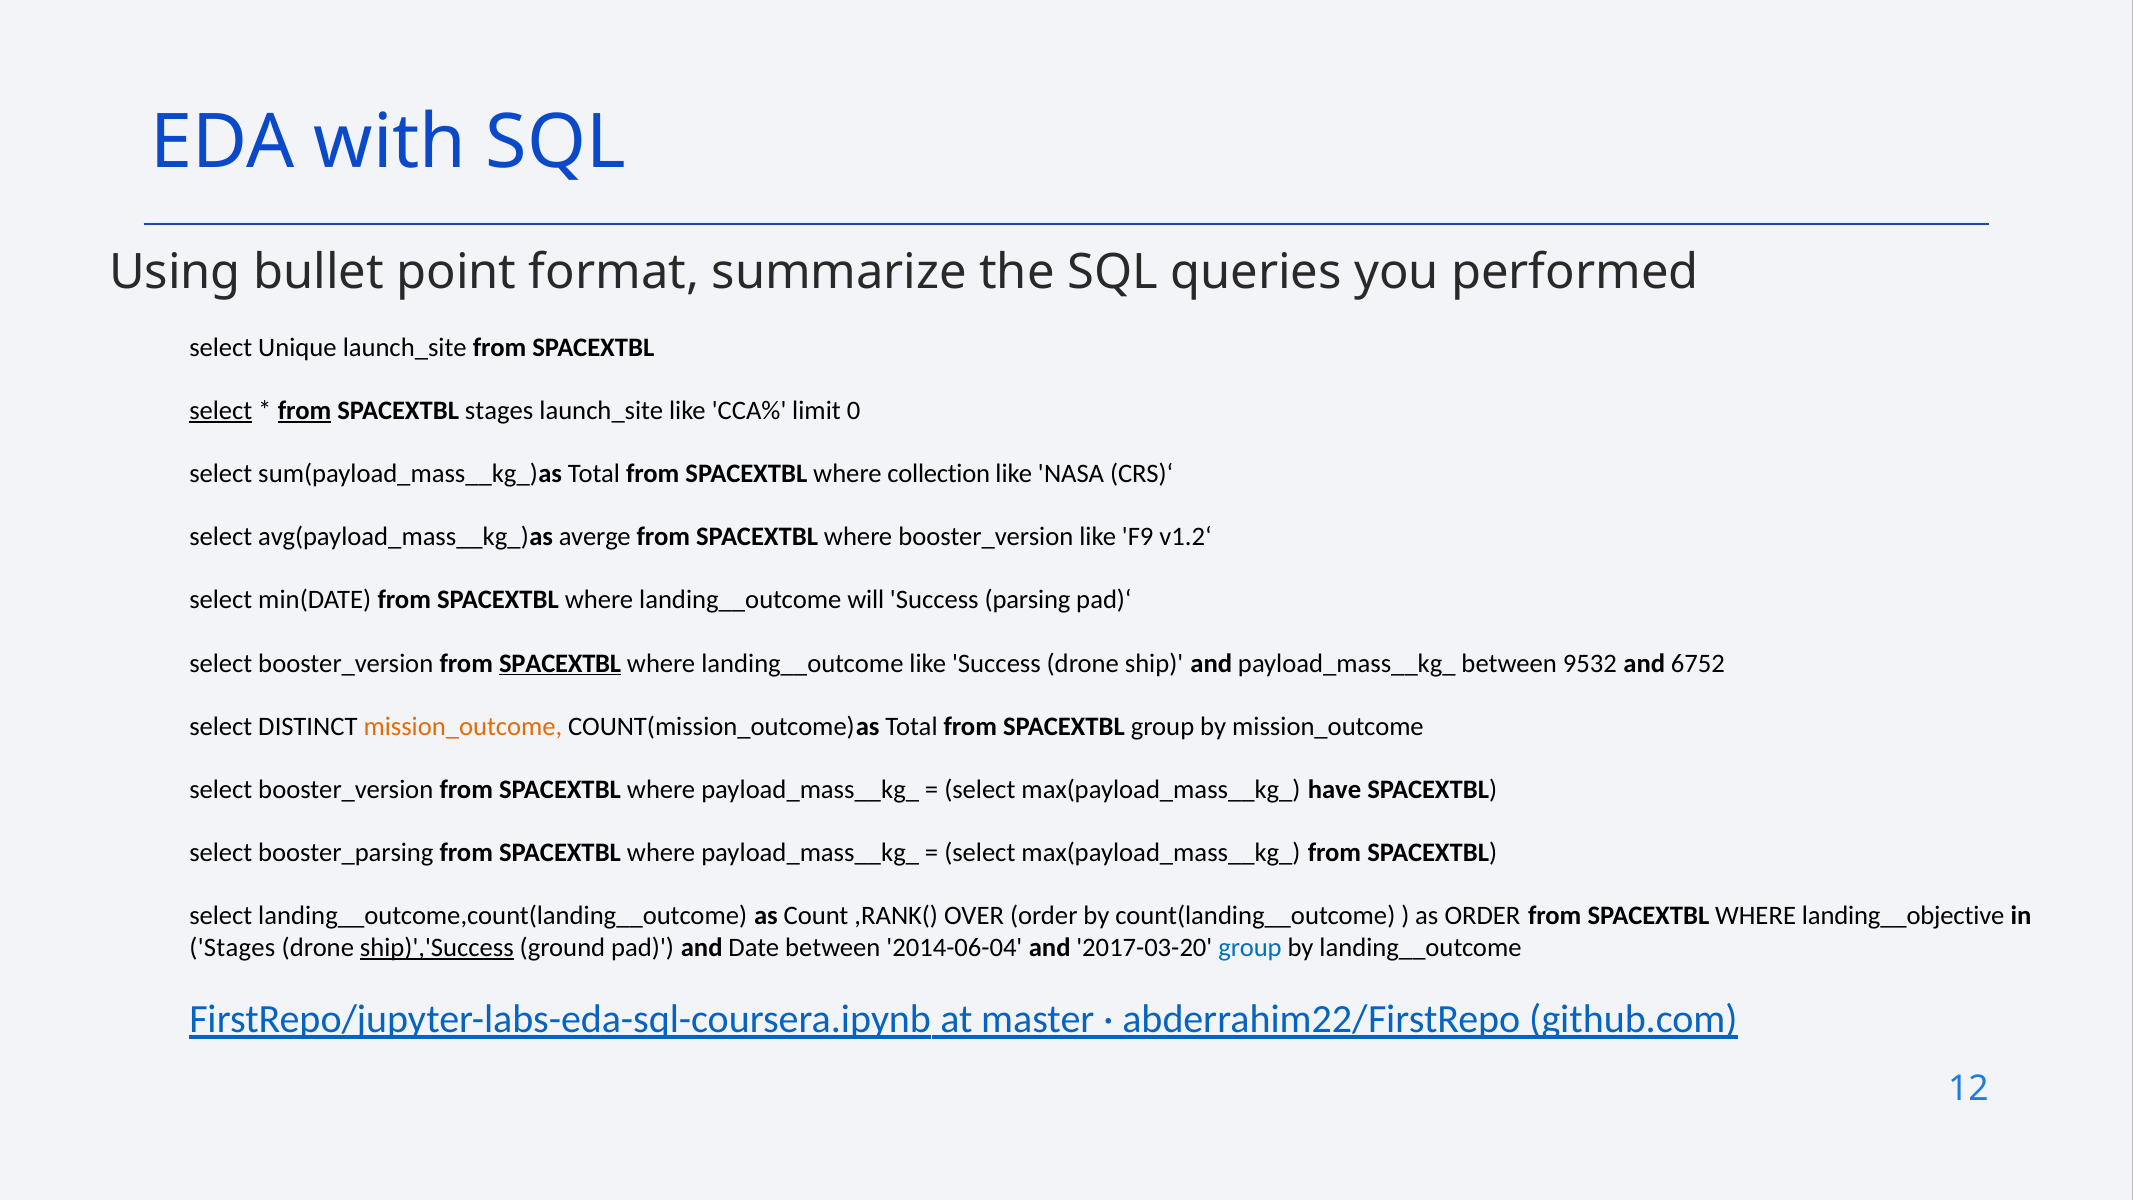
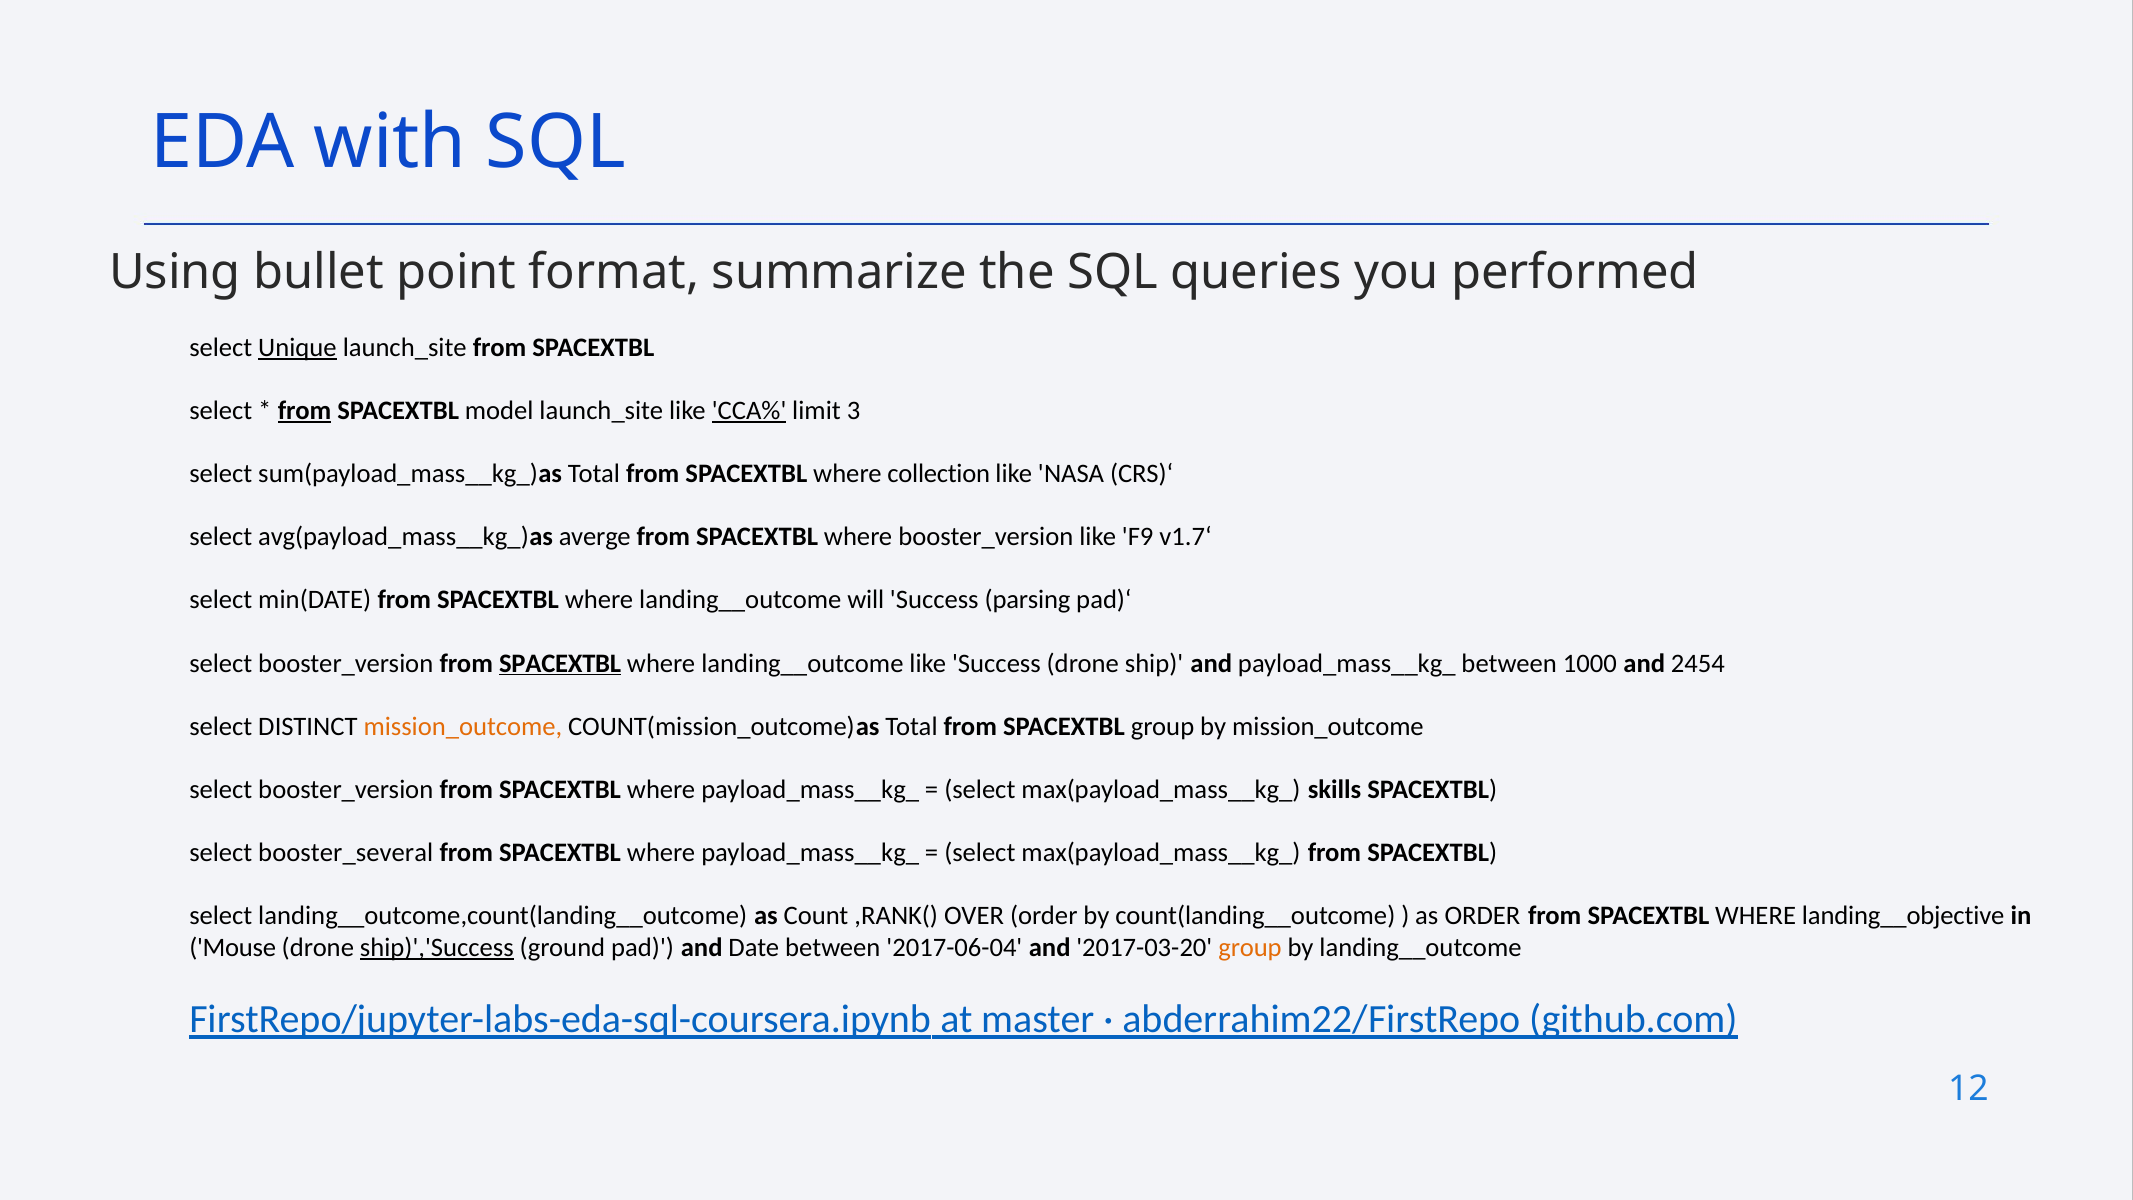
Unique underline: none -> present (297, 348)
select underline: present -> none (221, 411)
SPACEXTBL stages: stages -> model (499, 411)
CCA% underline: none -> present (749, 411)
0: 0 -> 3 (853, 411)
v1.2‘: v1.2‘ -> v1.7‘ (1186, 537)
9532: 9532 -> 1000 (1590, 663)
6752: 6752 -> 2454 (1698, 663)
have: have -> skills (1335, 789)
booster_parsing: booster_parsing -> booster_several (346, 852)
Stages: Stages -> Mouse (233, 948)
2014-06-04: 2014-06-04 -> 2017-06-04 (954, 948)
group colour: blue -> orange (1250, 948)
